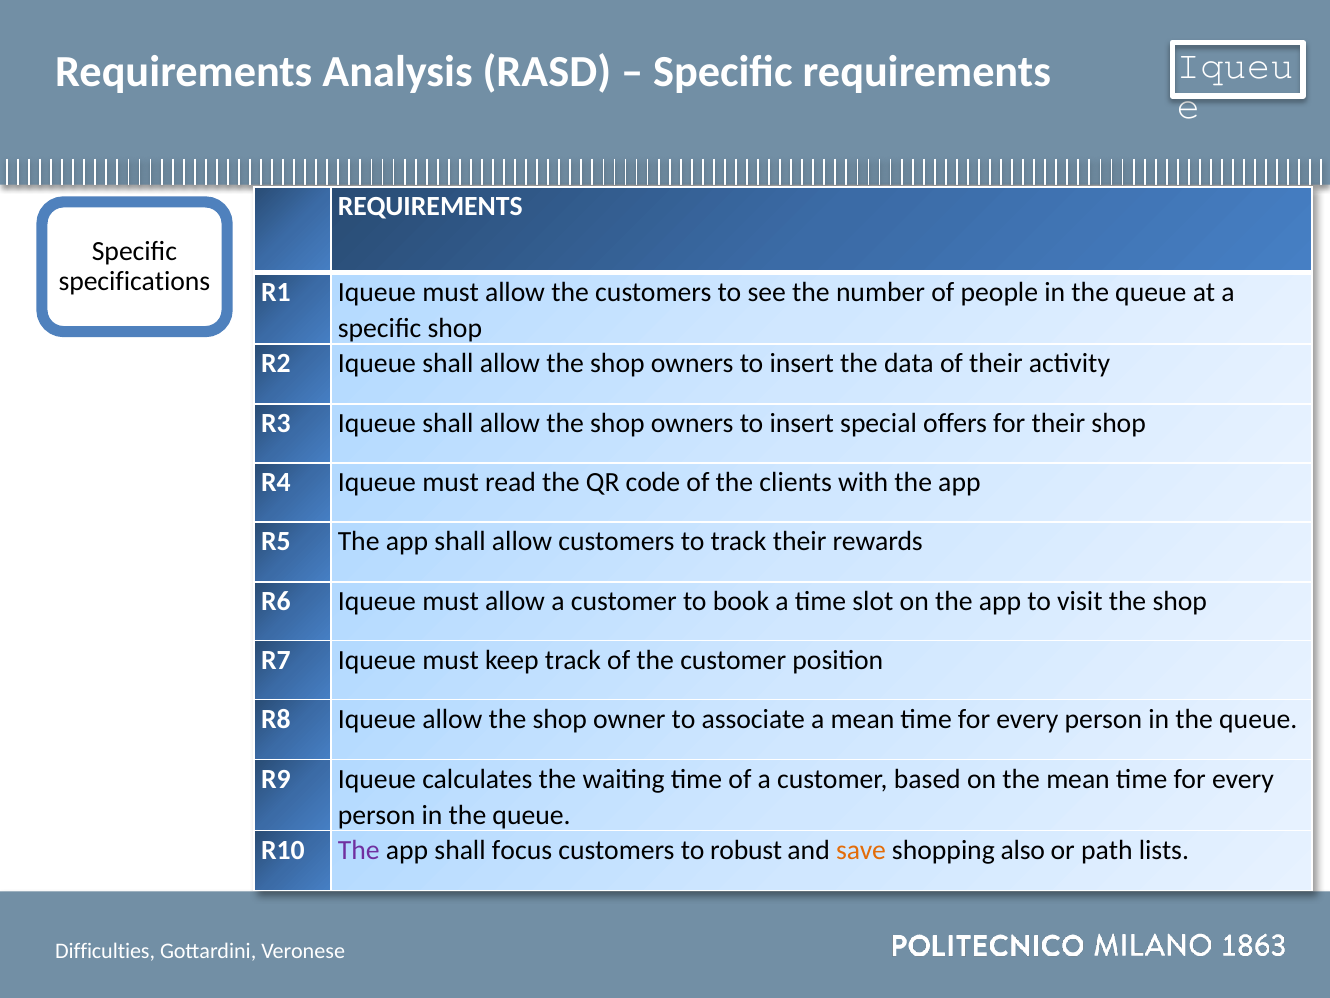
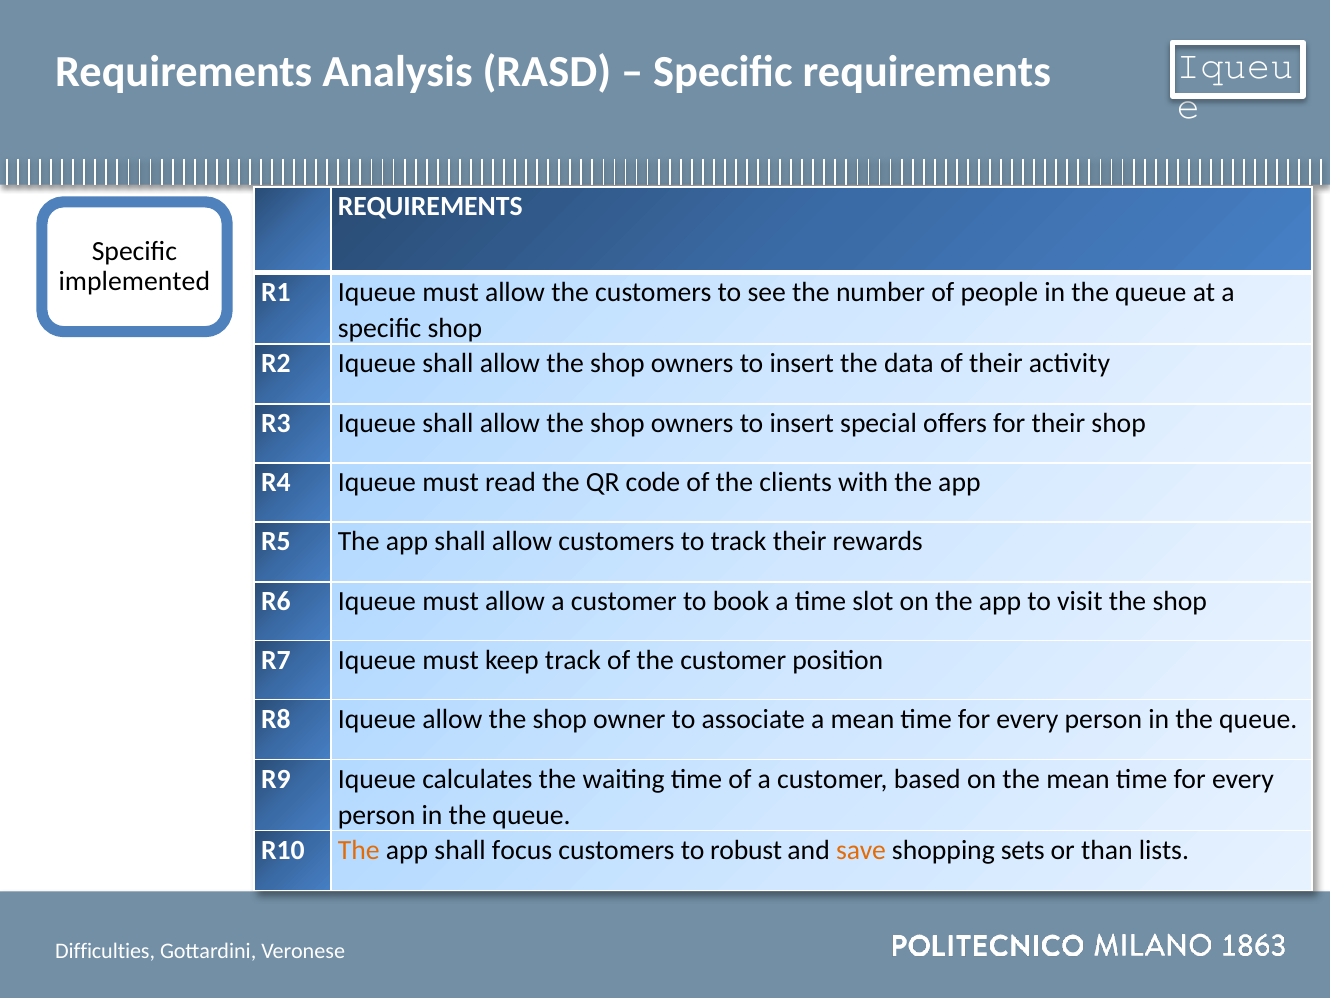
specifications: specifications -> implemented (134, 281)
The colour: purple -> orange (359, 850)
also: also -> sets (1023, 850)
path: path -> than (1107, 850)
